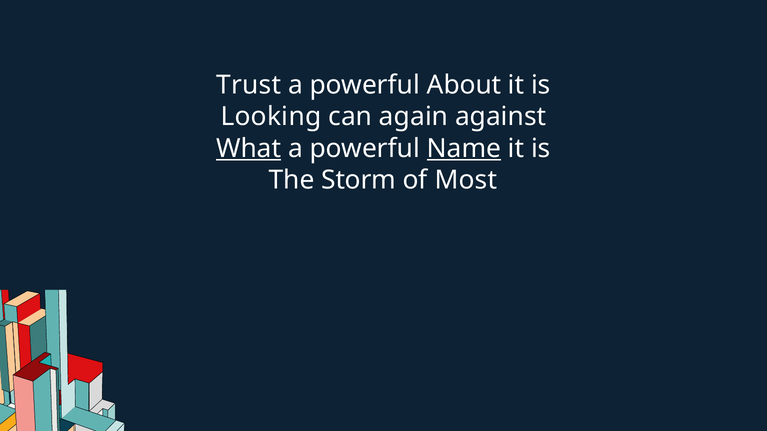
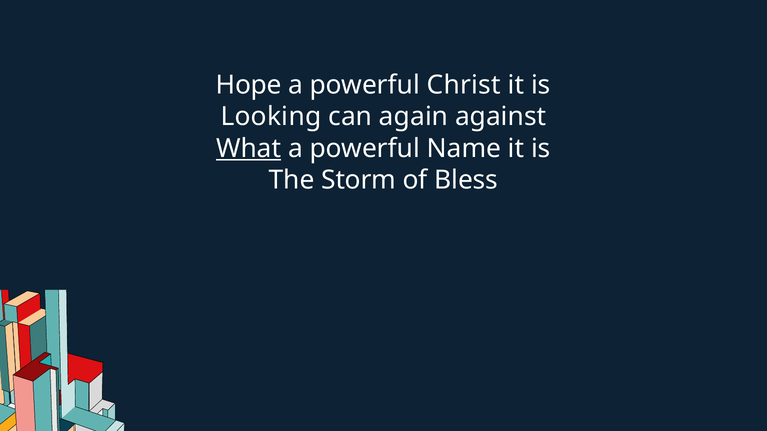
Trust: Trust -> Hope (249, 85)
About: About -> Christ (464, 85)
Name underline: present -> none (464, 148)
Most: Most -> Bless (466, 180)
